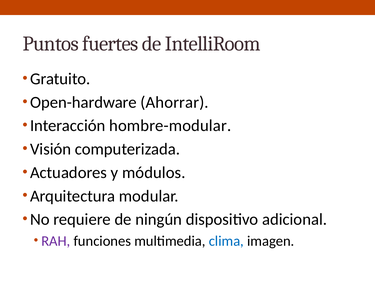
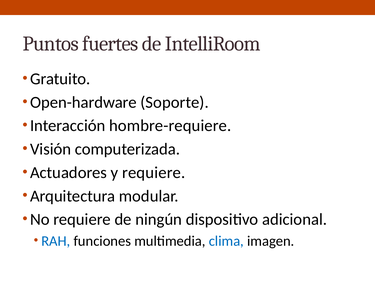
Ahorrar: Ahorrar -> Soporte (175, 102)
hombre-modular: hombre-modular -> hombre-requiere (170, 125)
y módulos: módulos -> requiere (154, 172)
RAH colour: purple -> blue (56, 240)
